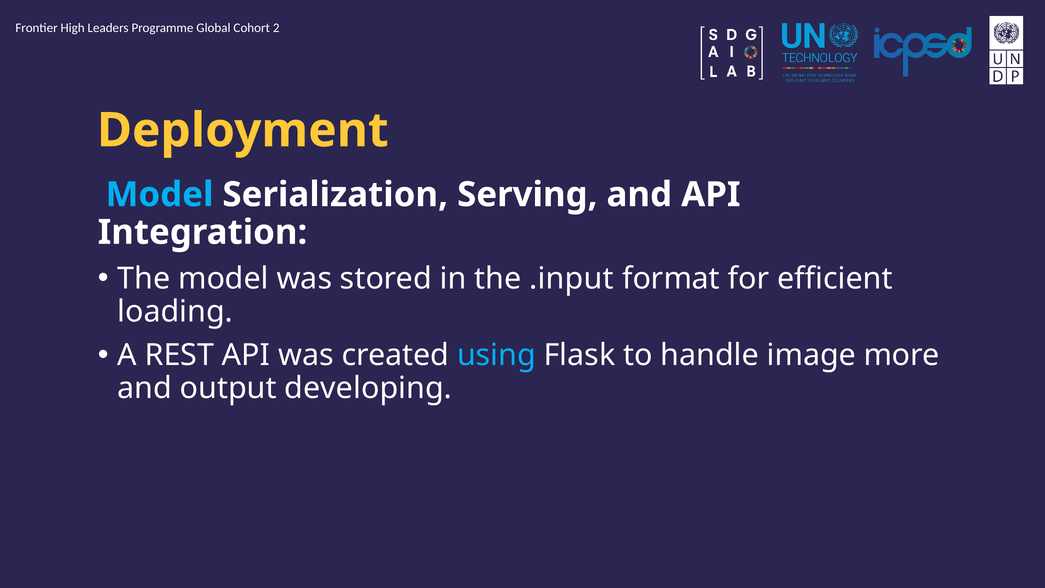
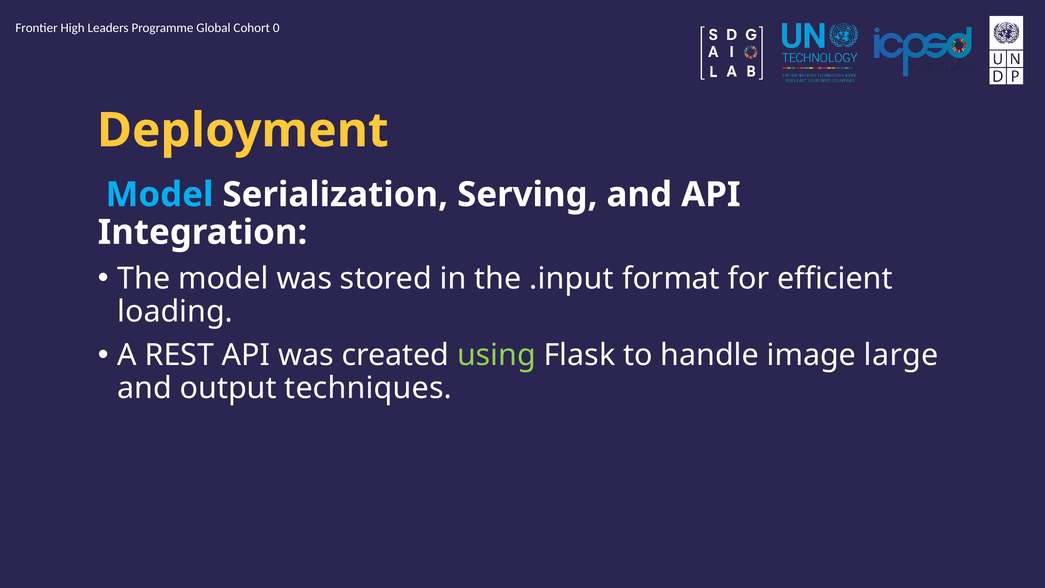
2: 2 -> 0 (276, 28)
using colour: light blue -> light green (496, 355)
more: more -> large (901, 355)
developing: developing -> techniques (368, 388)
